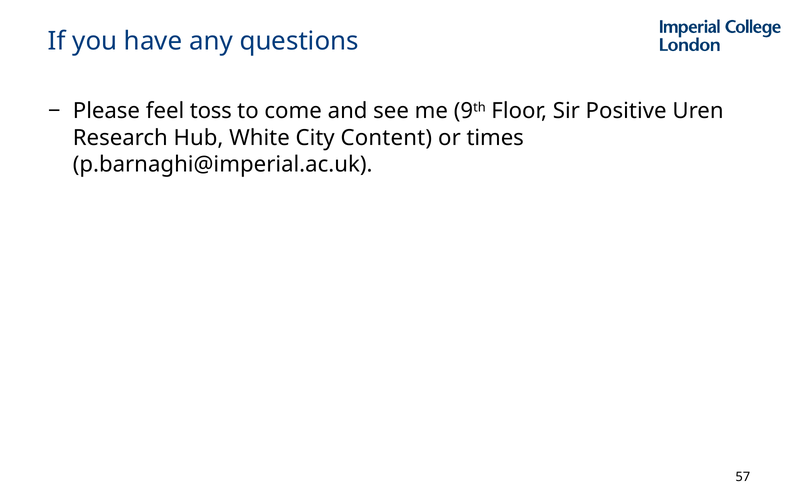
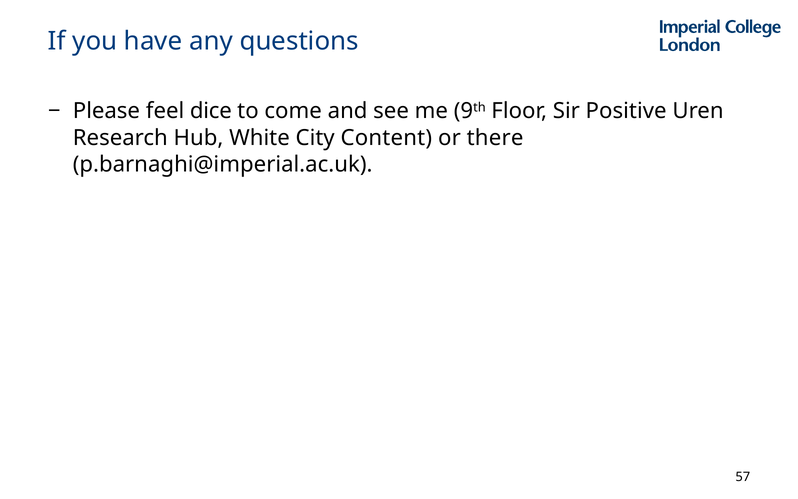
toss: toss -> dice (211, 111)
times: times -> there (495, 138)
